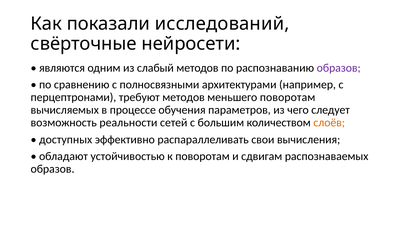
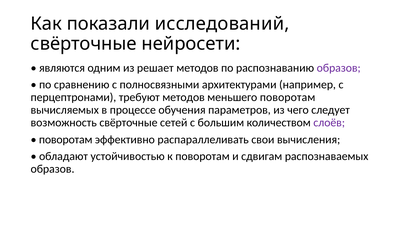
слабый: слабый -> решает (155, 68)
возможность реальности: реальности -> свёрточные (128, 123)
слоёв colour: orange -> purple (329, 123)
доступных: доступных -> поворотам (66, 140)
